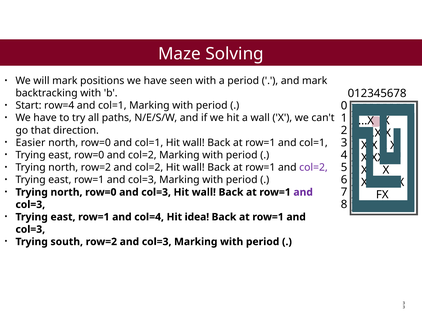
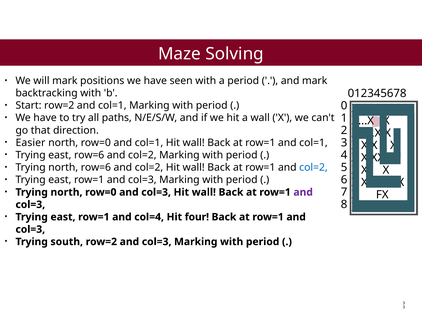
Start row=4: row=4 -> row=2 (59, 106)
east row=0: row=0 -> row=6 (89, 155)
north row=2: row=2 -> row=6 (96, 168)
col=2 colour: purple -> blue (313, 168)
idea: idea -> four (197, 217)
